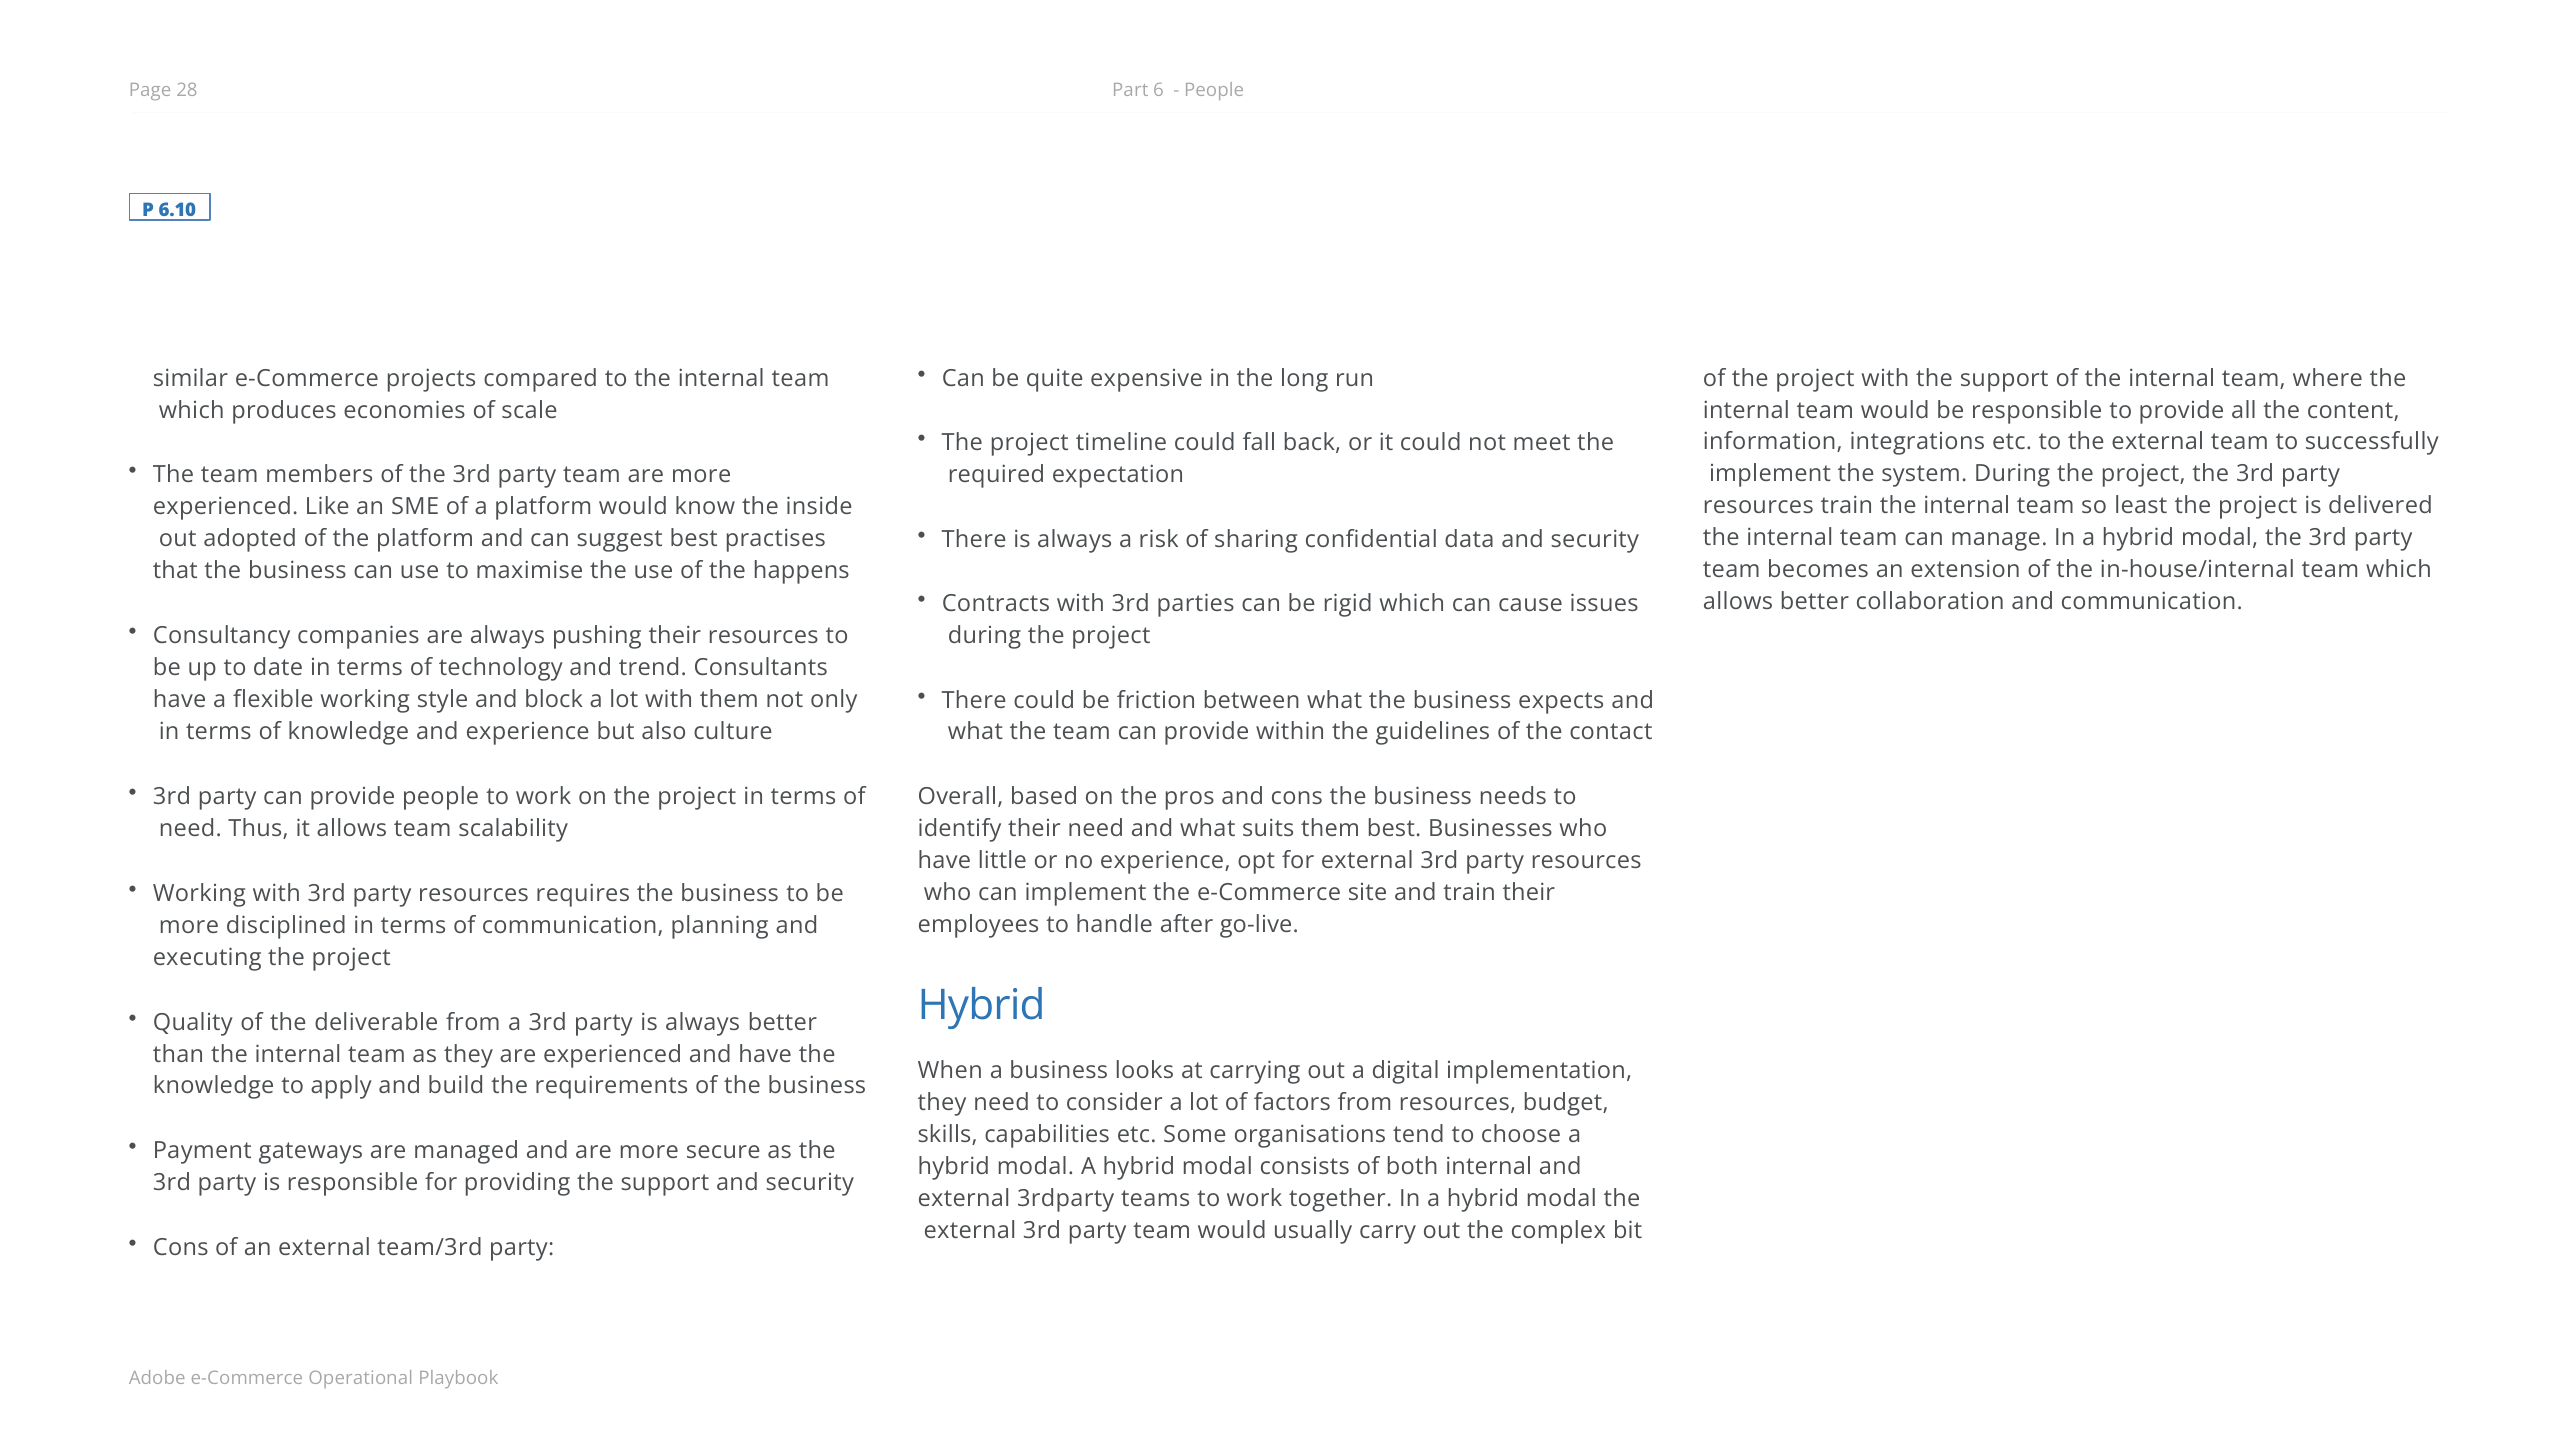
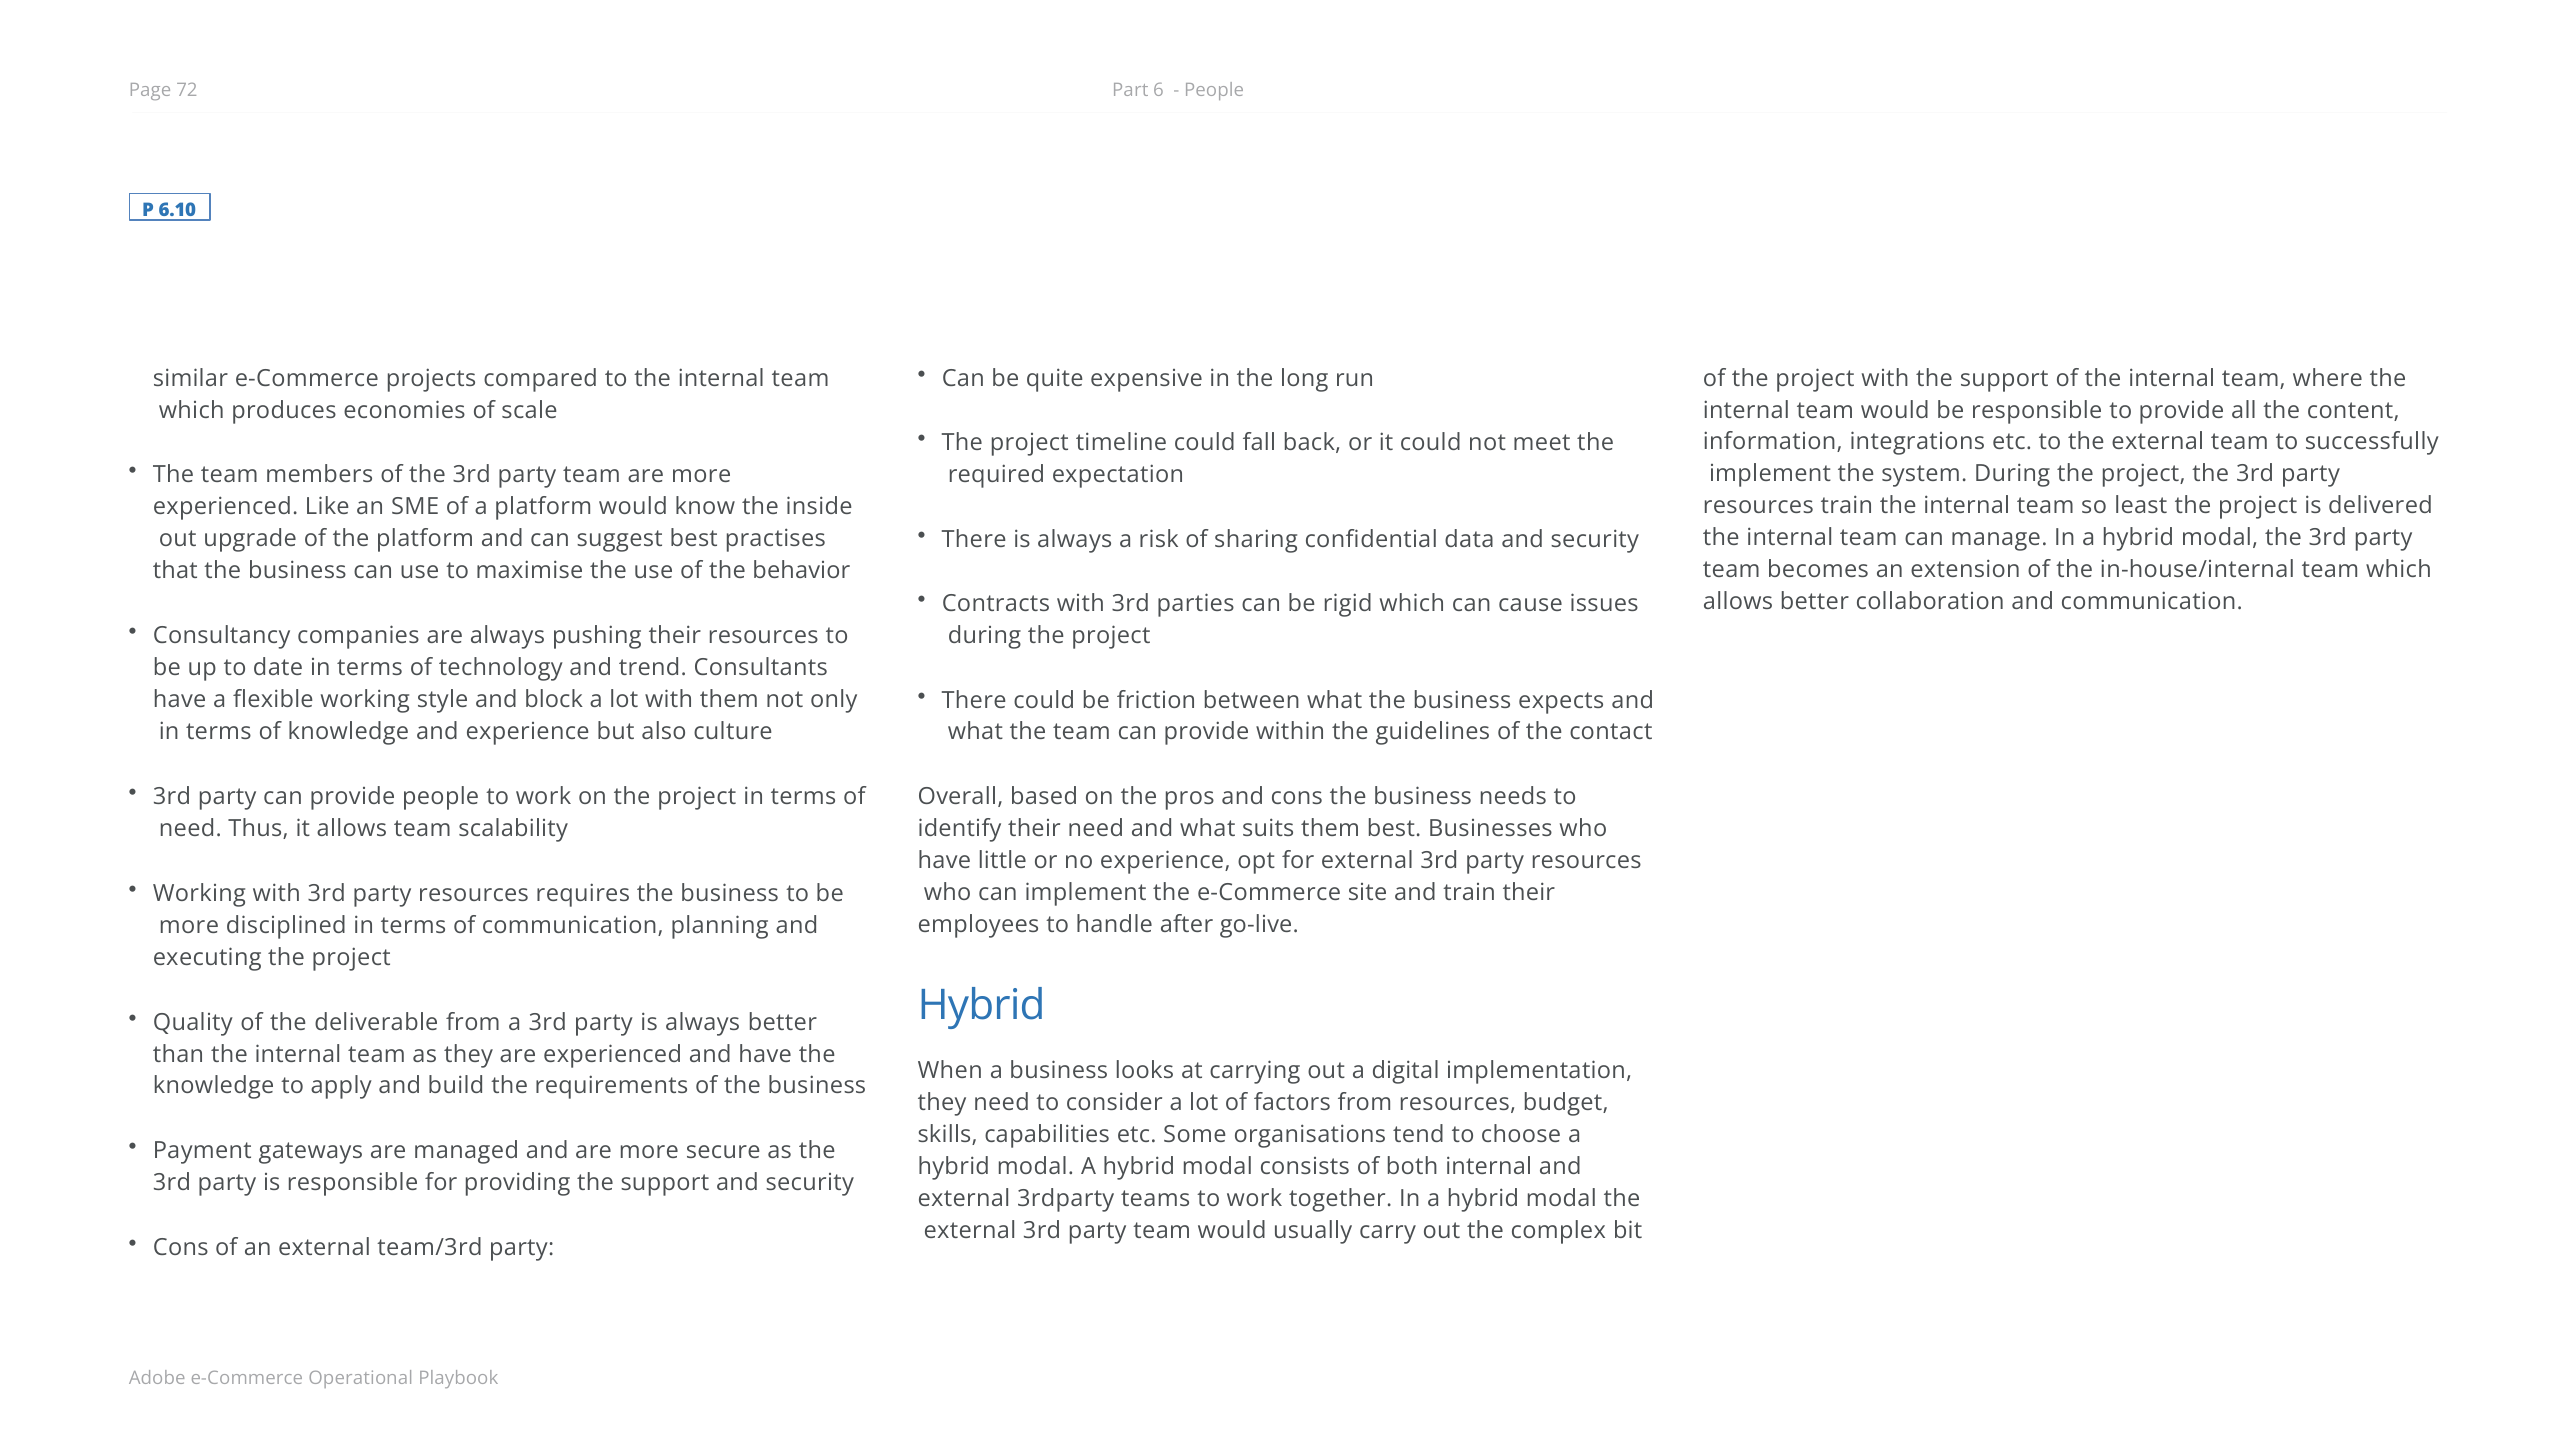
28: 28 -> 72 (187, 90)
adopted: adopted -> upgrade (250, 539)
happens: happens -> behavior (801, 571)
